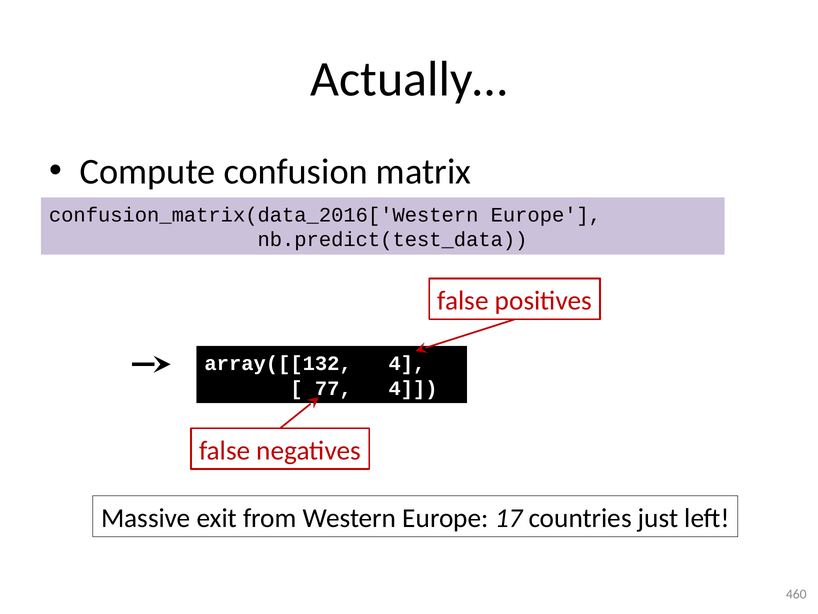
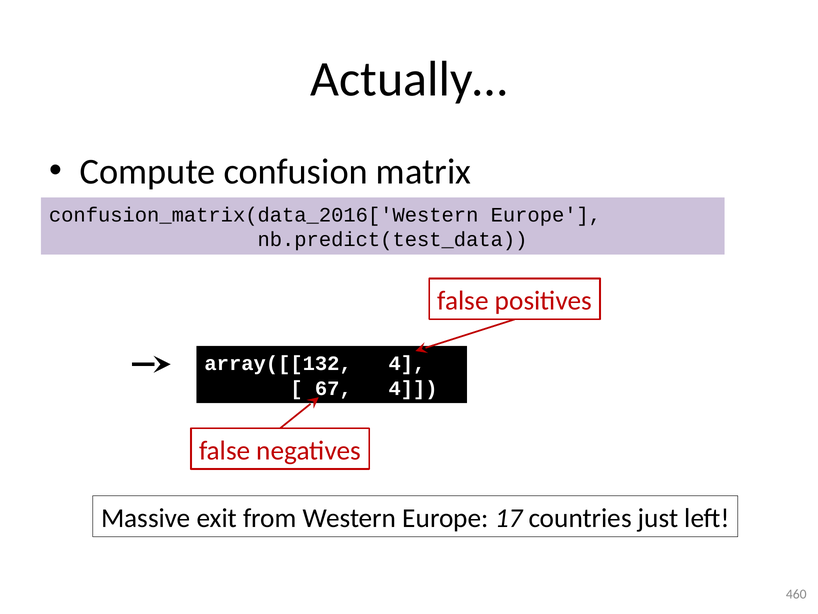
77: 77 -> 67 (333, 388)
